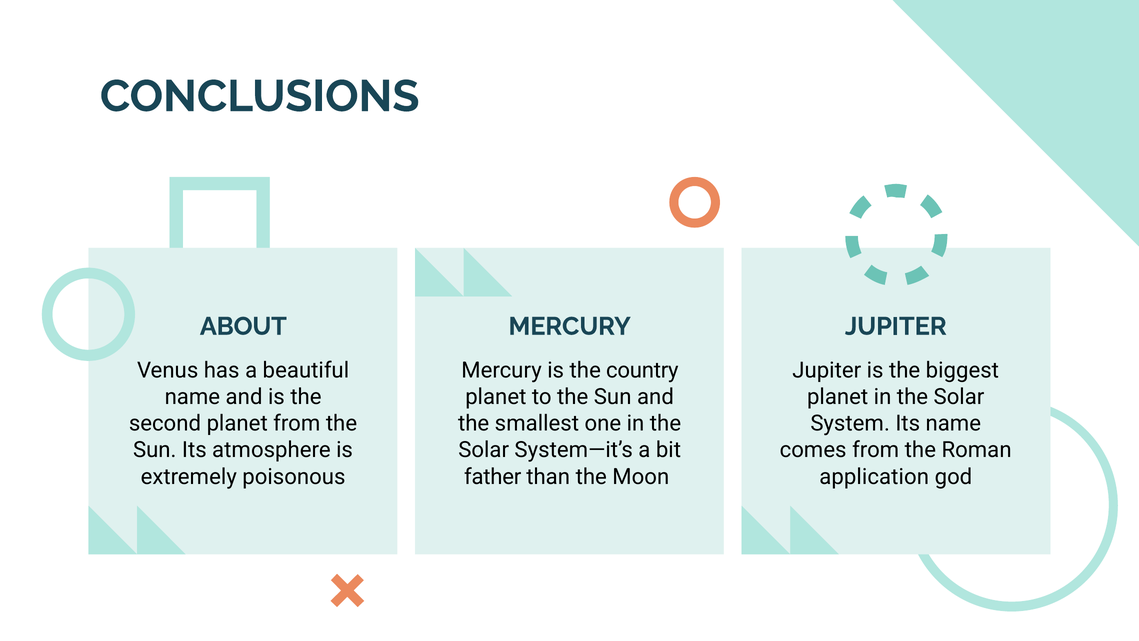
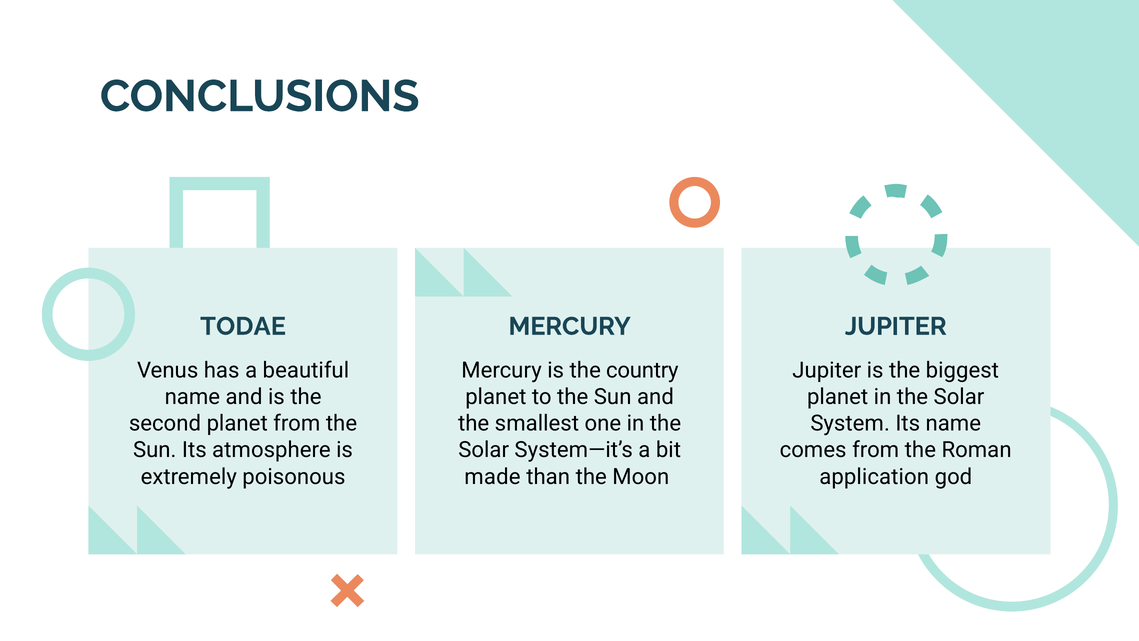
ABOUT: ABOUT -> TODAE (243, 326)
father: father -> made (492, 476)
